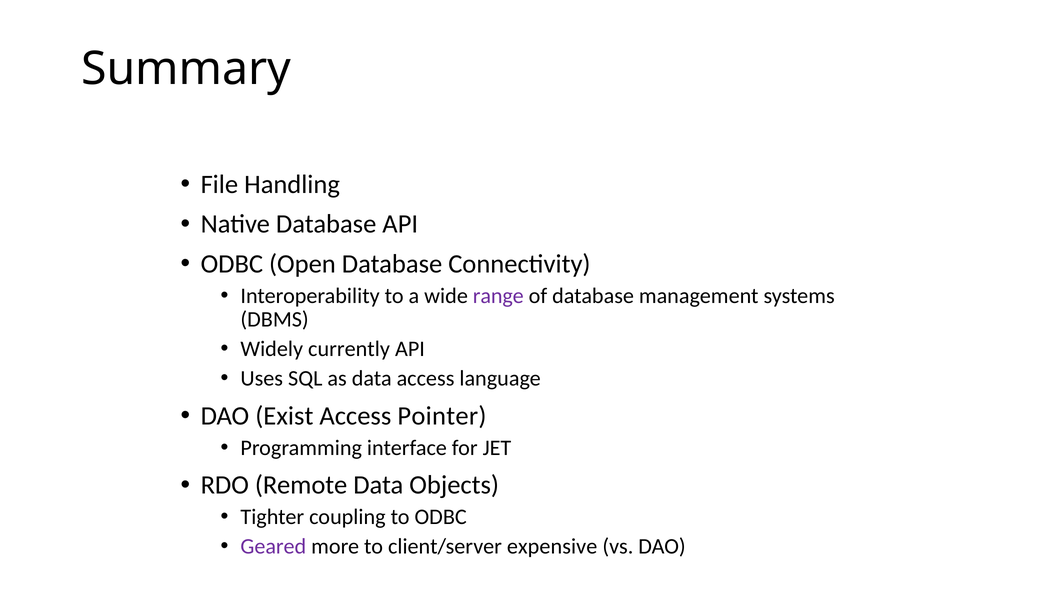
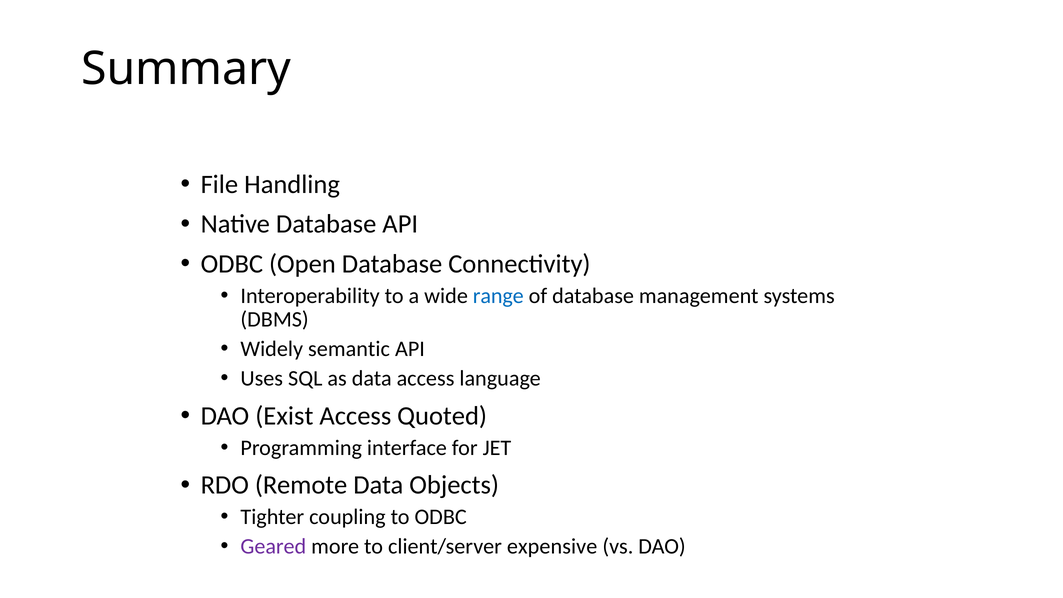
range colour: purple -> blue (498, 296)
currently: currently -> semantic (349, 349)
Pointer: Pointer -> Quoted (442, 416)
